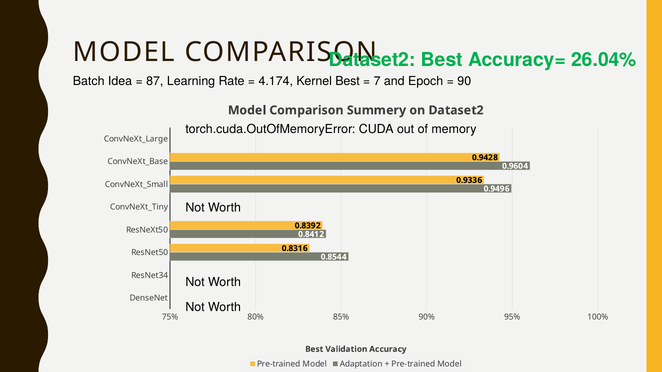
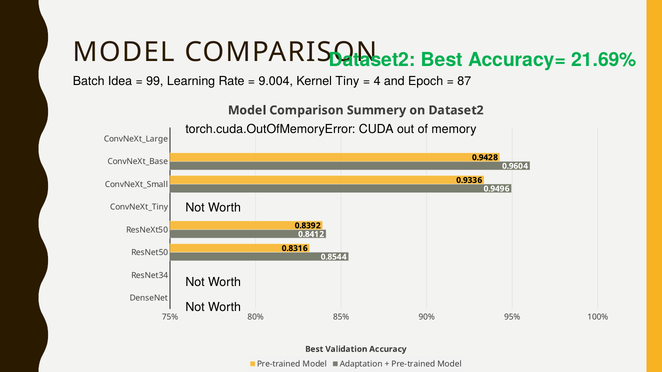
26.04%: 26.04% -> 21.69% (604, 60)
87: 87 -> 99 (155, 81)
4.174: 4.174 -> 9.004 (276, 81)
Kernel Best: Best -> Tiny (347, 81)
7: 7 -> 4 (377, 81)
90: 90 -> 87 (464, 81)
